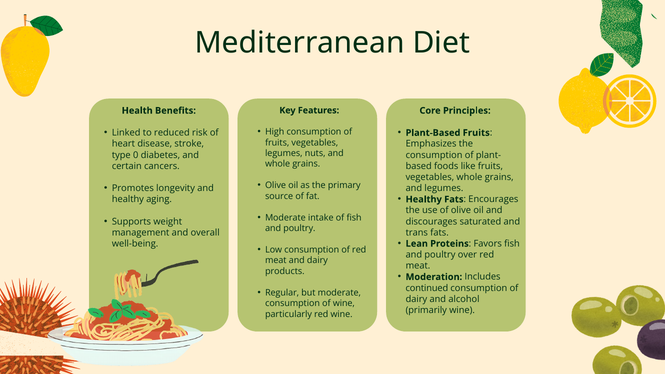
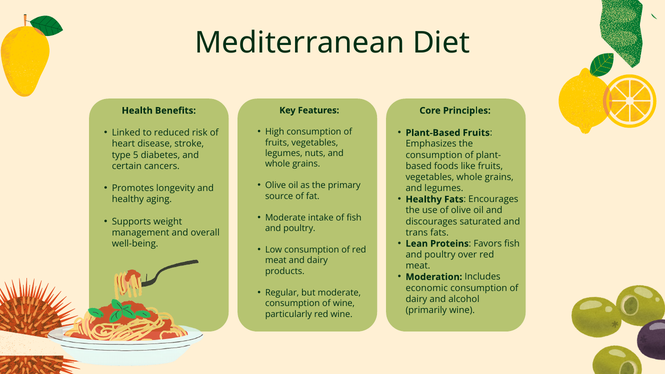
0: 0 -> 5 (136, 155)
continued: continued -> economic (427, 288)
